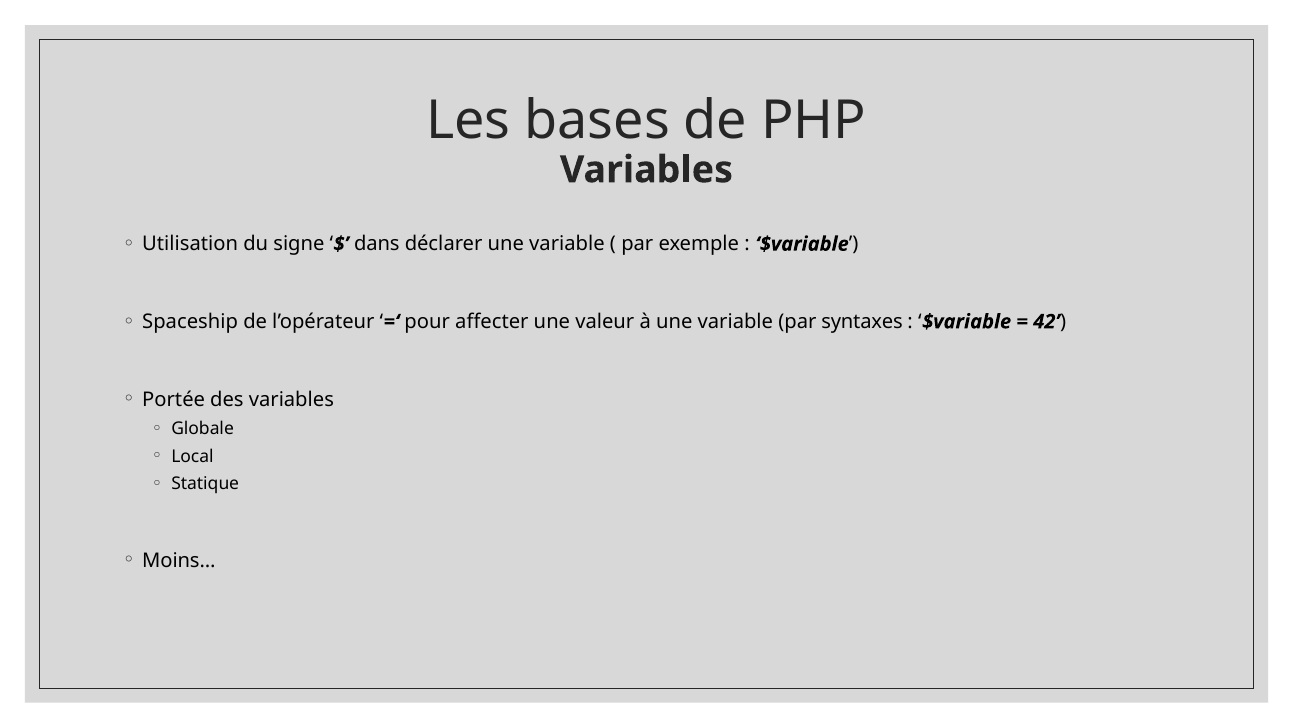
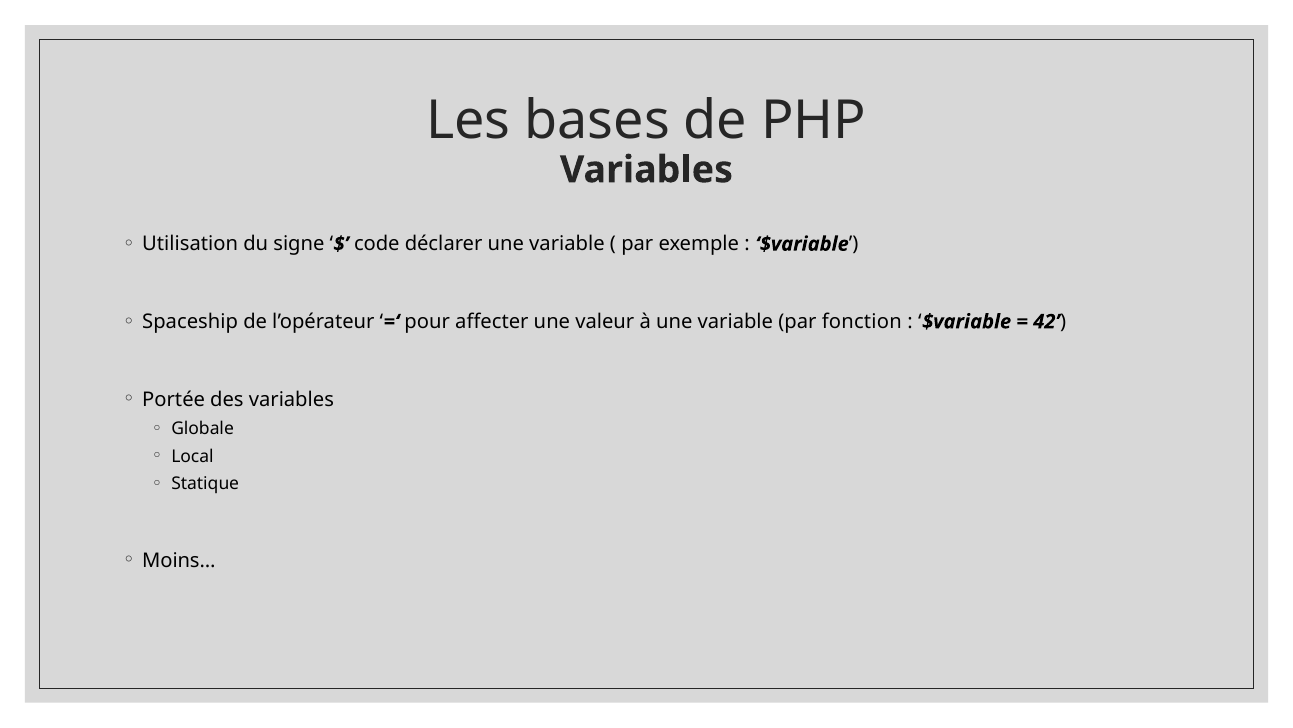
dans: dans -> code (377, 244)
syntaxes: syntaxes -> fonction (862, 321)
